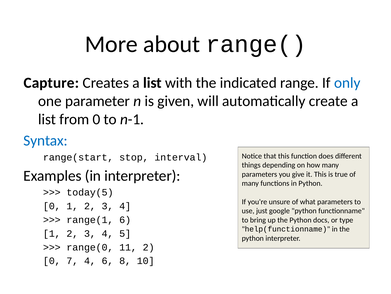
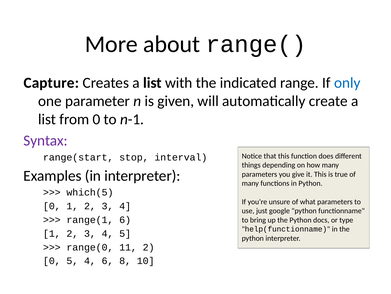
Syntax colour: blue -> purple (46, 140)
today(5: today(5 -> which(5 (90, 192)
0 7: 7 -> 5 (72, 260)
